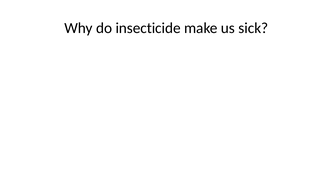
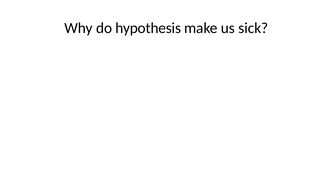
insecticide: insecticide -> hypothesis (148, 28)
